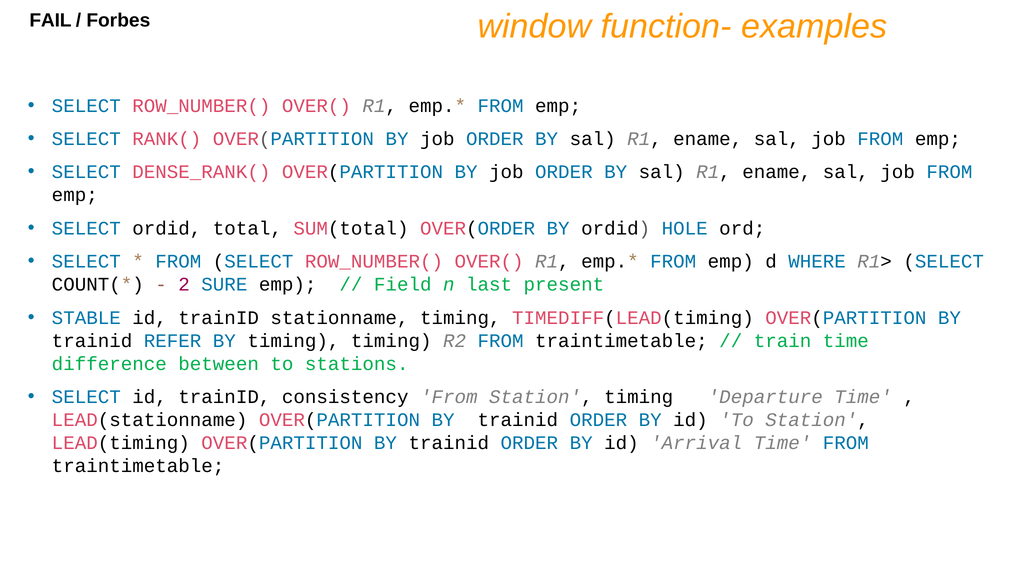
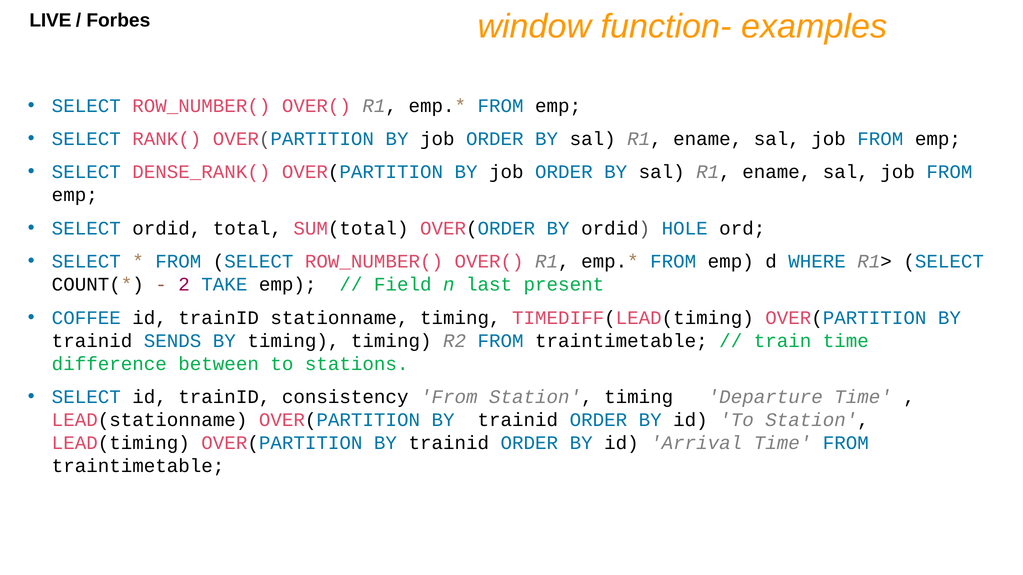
FAIL: FAIL -> LIVE (50, 20)
SURE: SURE -> TAKE (224, 285)
STABLE: STABLE -> COFFEE (86, 318)
REFER: REFER -> SENDS (173, 341)
